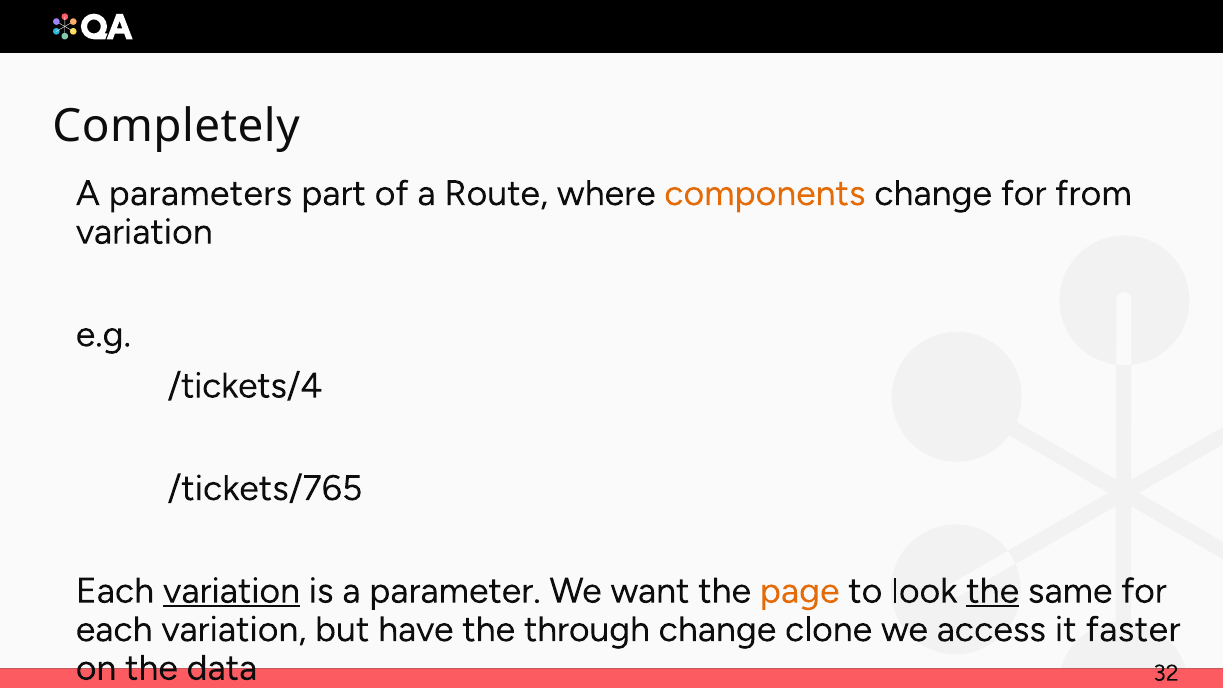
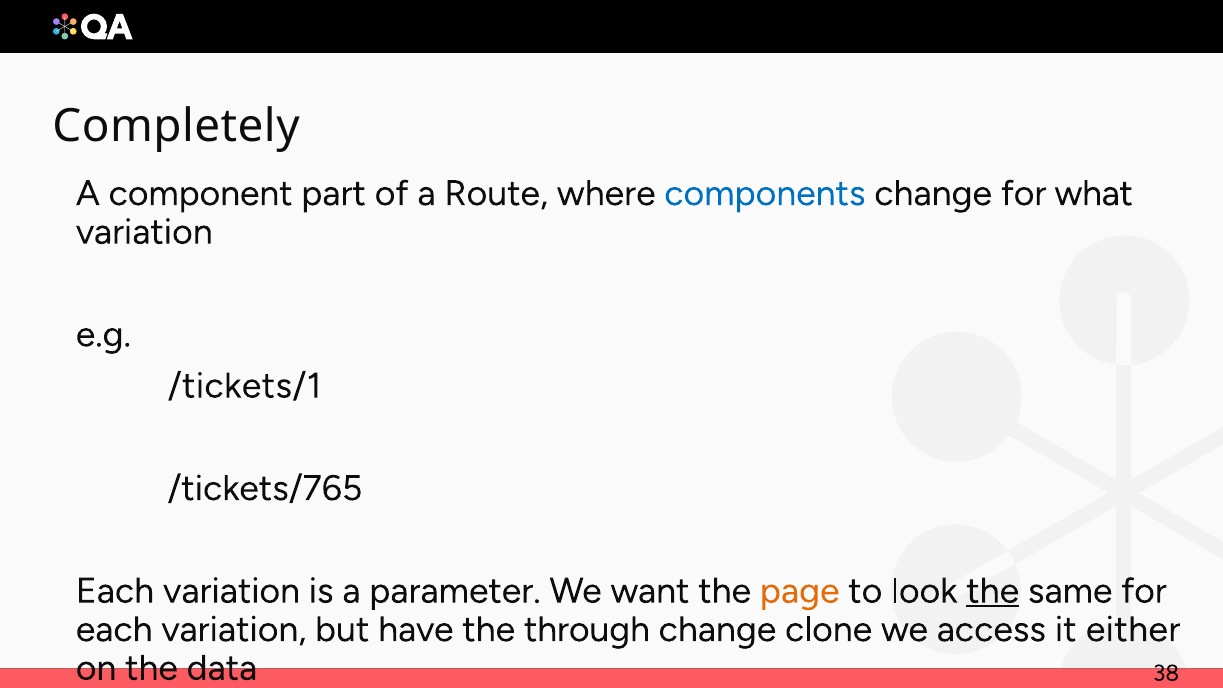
parameters: parameters -> component (201, 193)
components colour: orange -> blue (765, 193)
from: from -> what (1094, 193)
/tickets/4: /tickets/4 -> /tickets/1 (245, 386)
variation underline: present -> none (231, 591)
faster: faster -> either (1133, 629)
32: 32 -> 38 (1166, 673)
